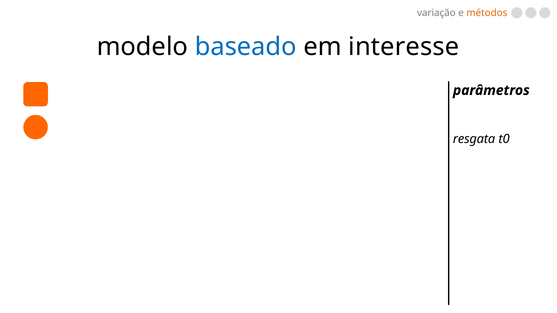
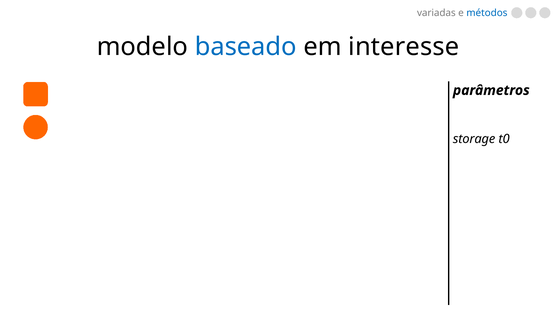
variação: variação -> variadas (436, 13)
métodos colour: orange -> blue (487, 13)
resgata: resgata -> storage (474, 139)
